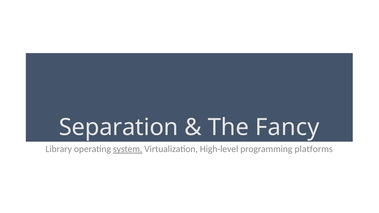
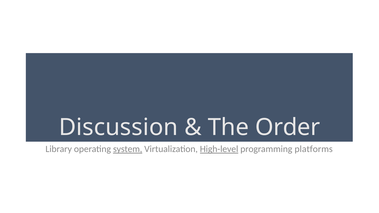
Separation: Separation -> Discussion (118, 127)
Fancy: Fancy -> Order (288, 127)
High-level underline: none -> present (219, 149)
